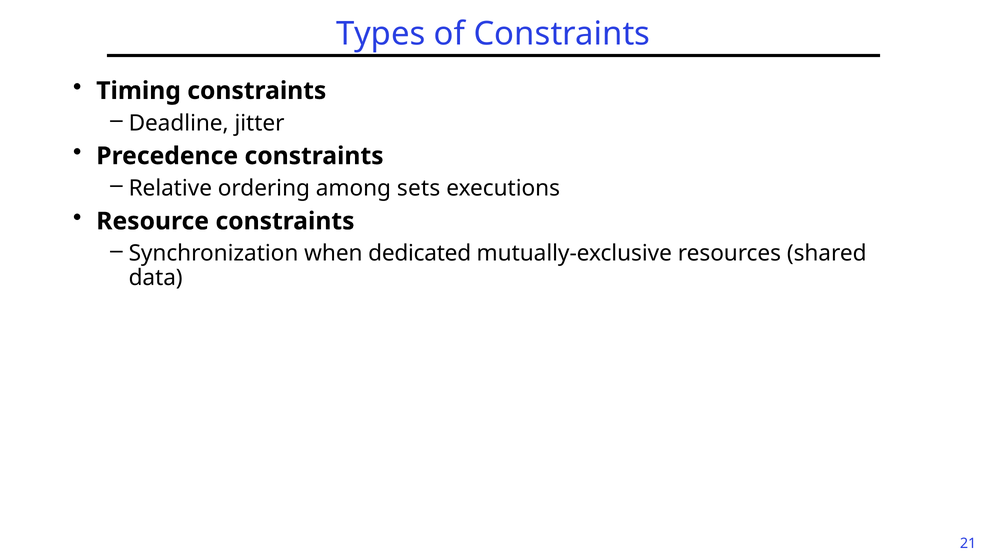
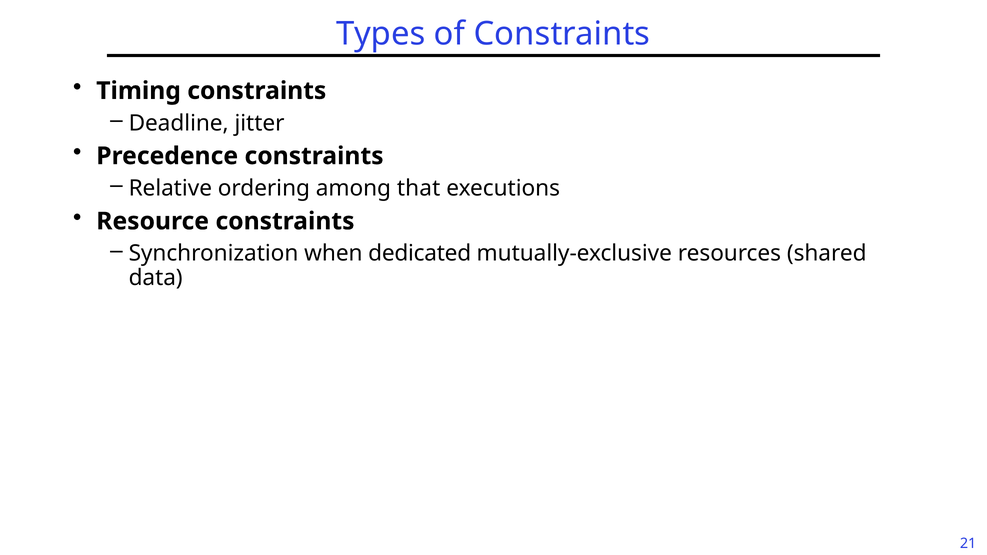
sets: sets -> that (419, 188)
